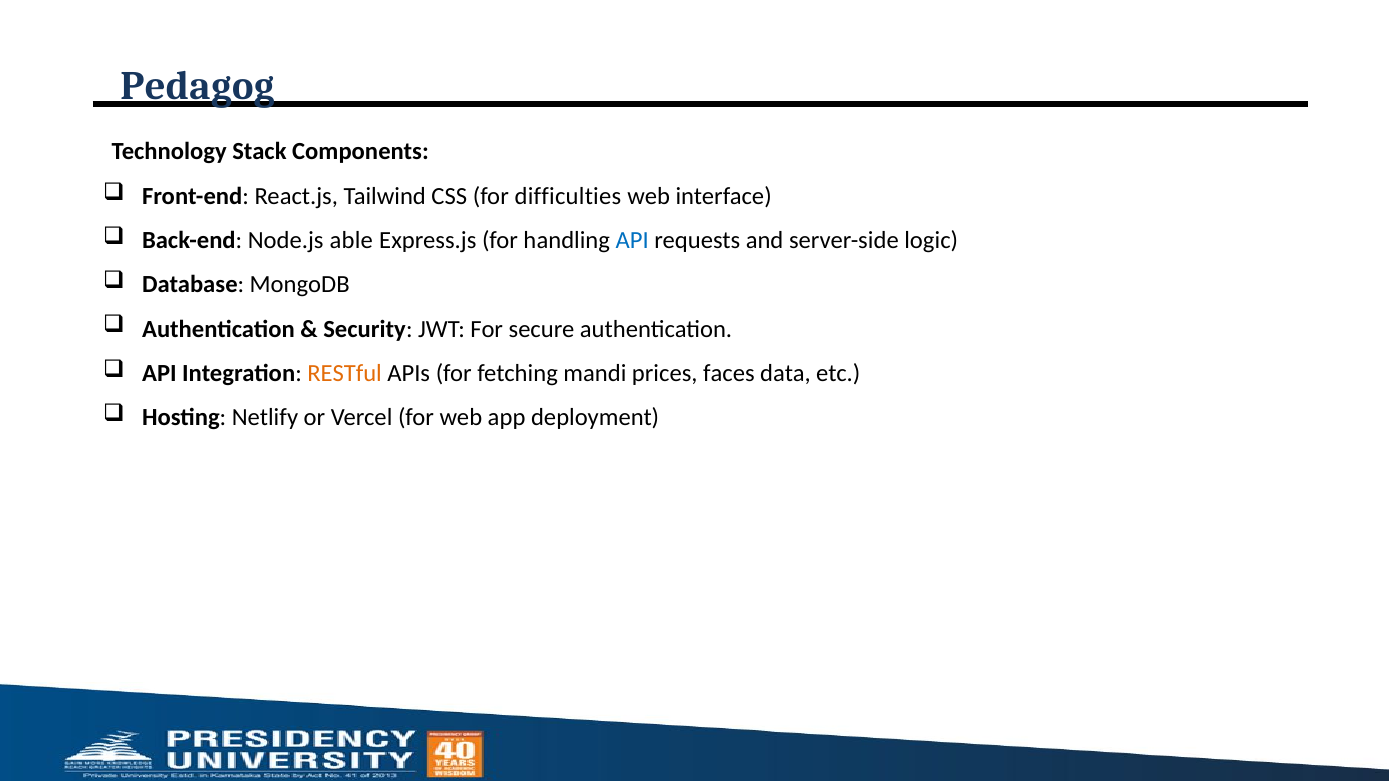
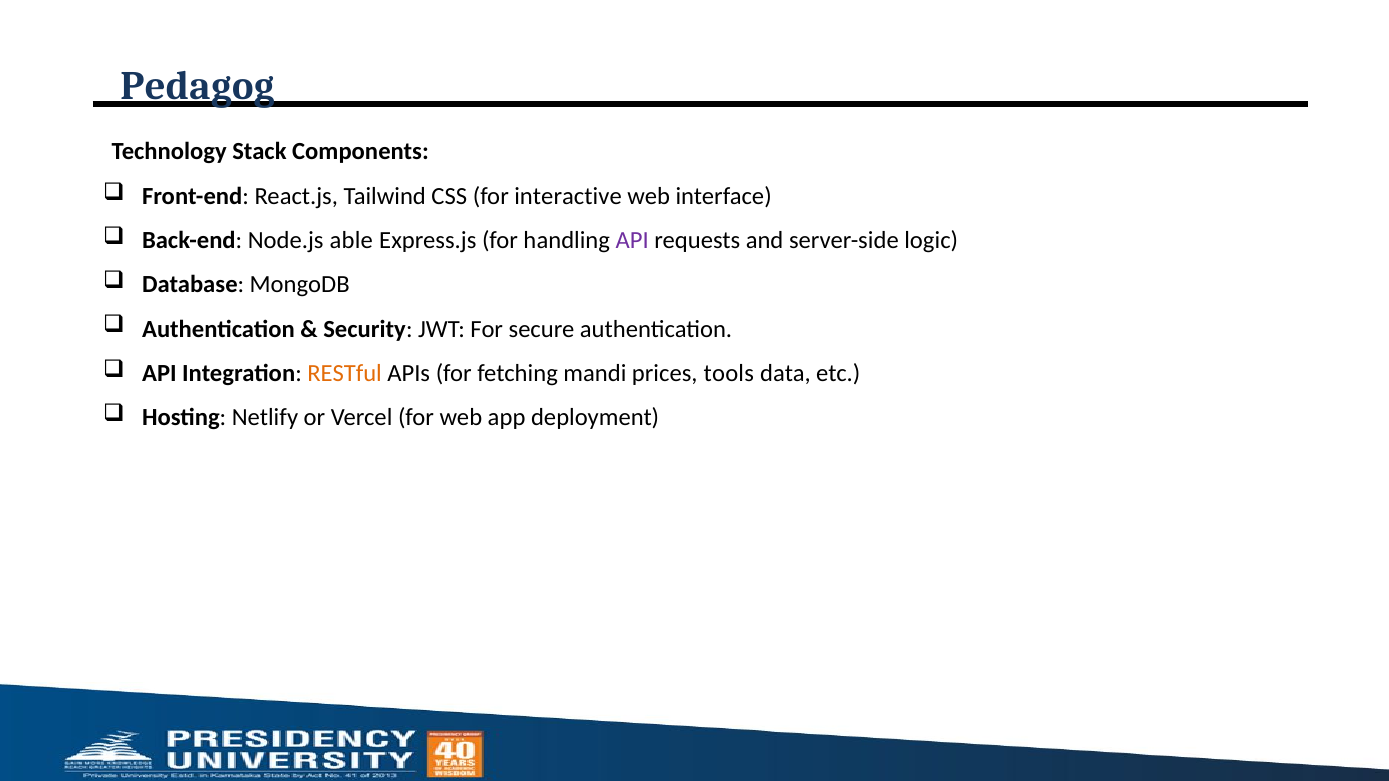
difficulties: difficulties -> interactive (568, 196)
API colour: blue -> purple (632, 241)
faces: faces -> tools (729, 373)
